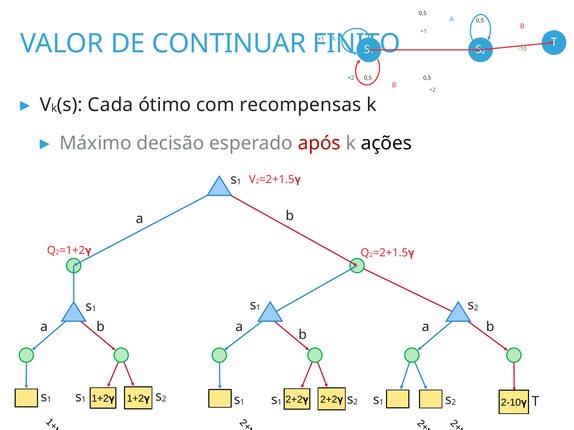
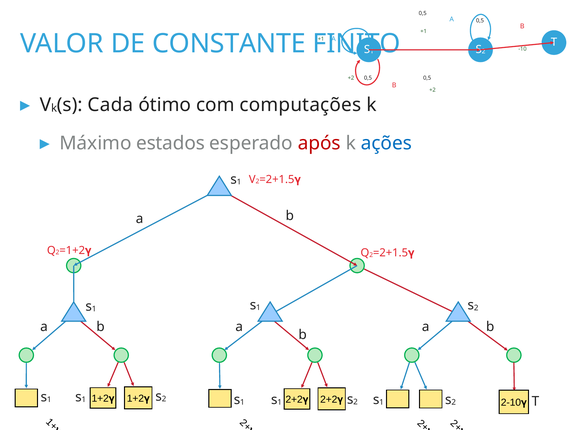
CONTINUAR: CONTINUAR -> CONSTANTE (229, 44)
recompensas: recompensas -> computações (300, 105)
decisão: decisão -> estados (170, 143)
ações colour: black -> blue (386, 143)
